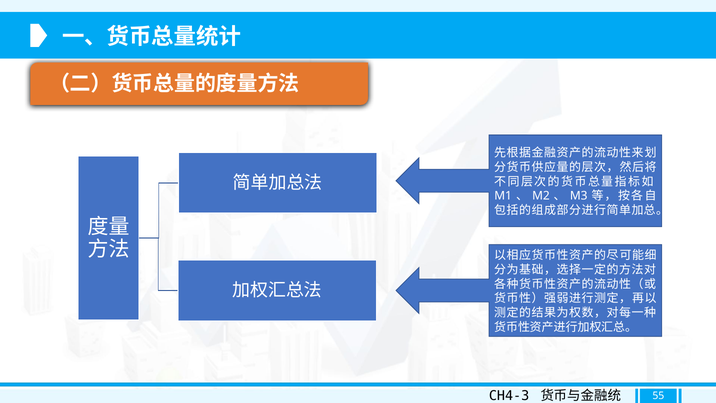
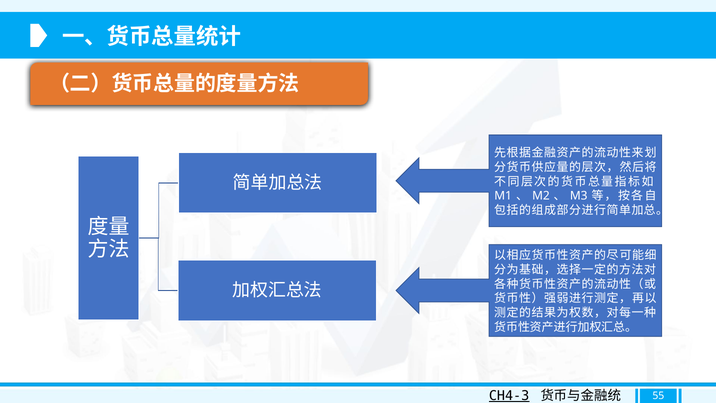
CH4-3 underline: none -> present (509, 396)
